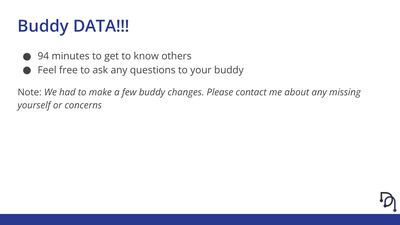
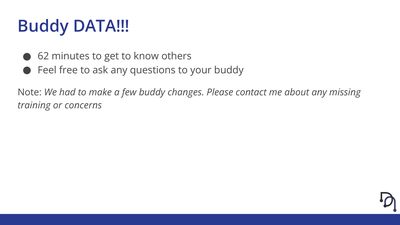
94: 94 -> 62 (43, 56)
yourself: yourself -> training (34, 105)
